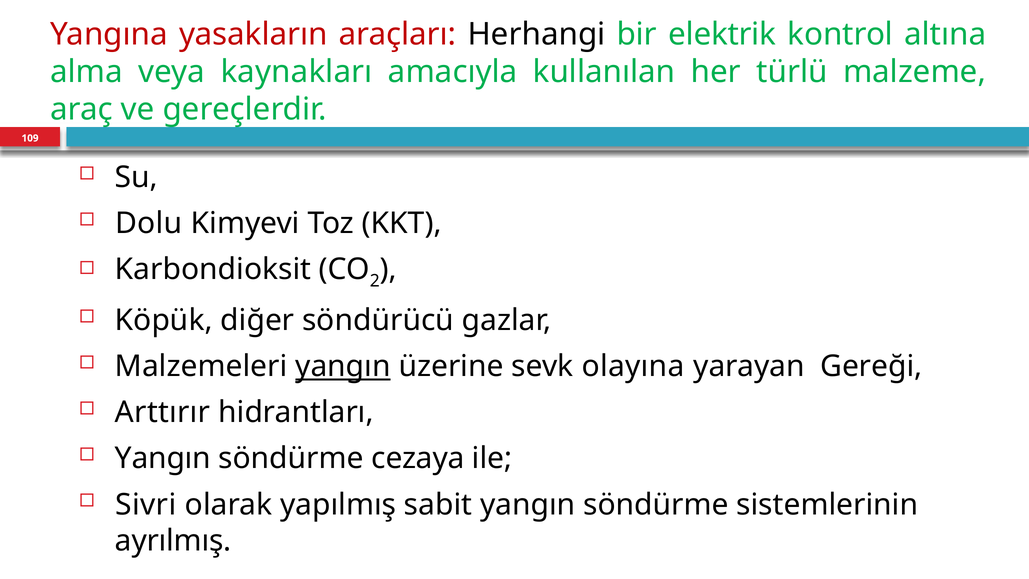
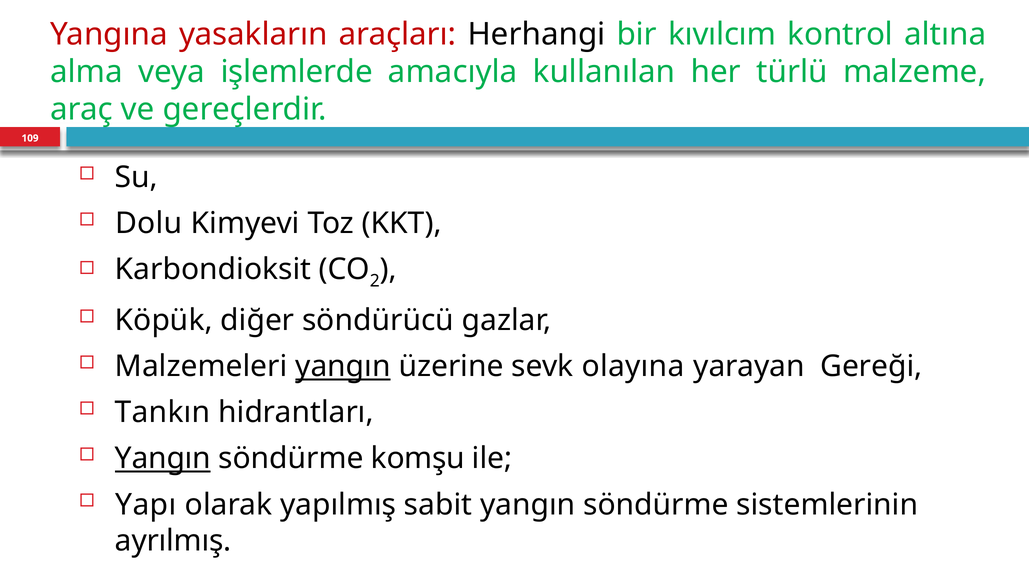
elektrik: elektrik -> kıvılcım (722, 34)
kaynakları: kaynakları -> işlemlerde (297, 72)
Arttırır: Arttırır -> Tankın (163, 412)
Yangın underline: none -> present (163, 458)
cezaya: cezaya -> komşu (418, 458)
Sivri: Sivri -> Yapı (146, 504)
